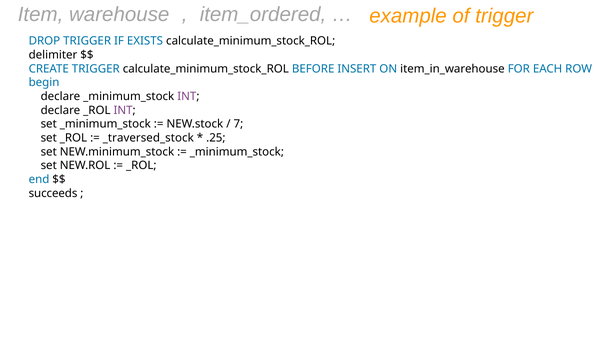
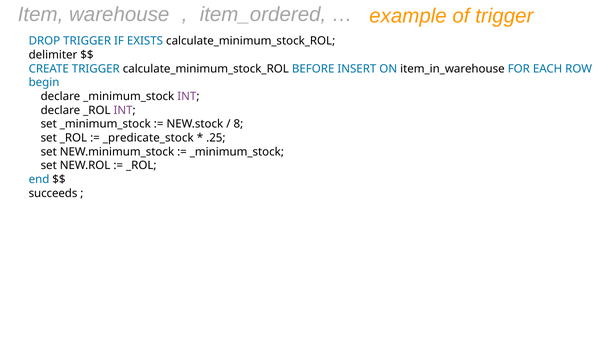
7: 7 -> 8 (238, 124)
_traversed_stock: _traversed_stock -> _predicate_stock (148, 138)
